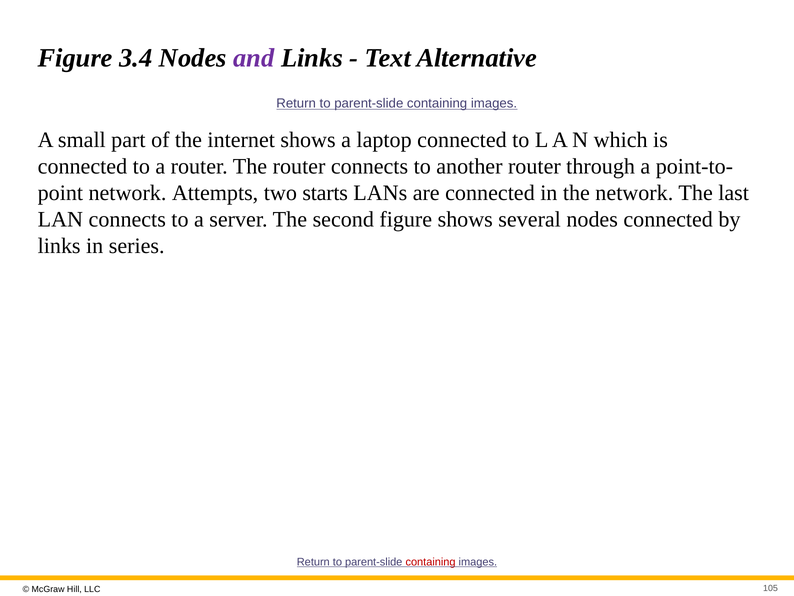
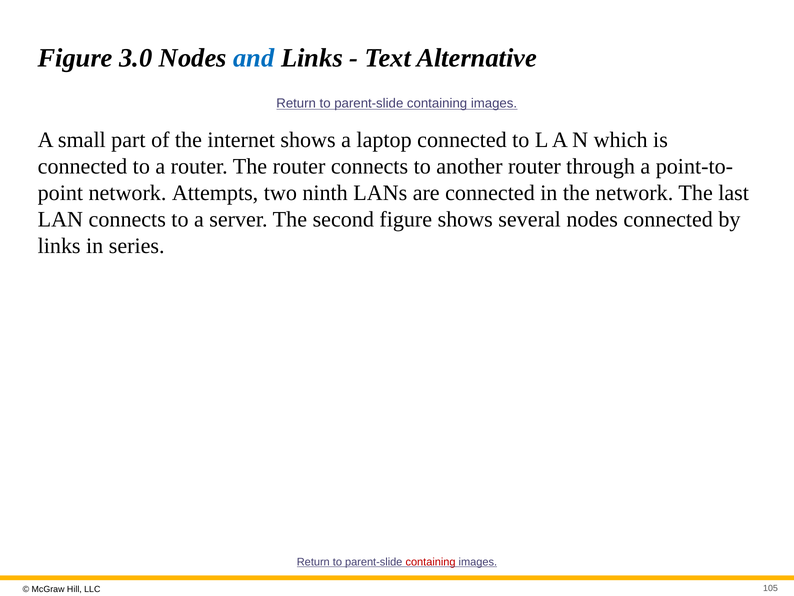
3.4: 3.4 -> 3.0 (136, 58)
and colour: purple -> blue (254, 58)
starts: starts -> ninth (325, 193)
